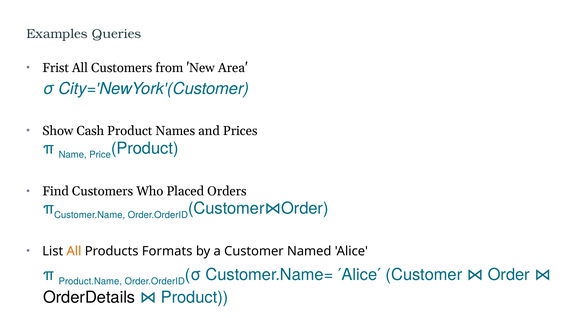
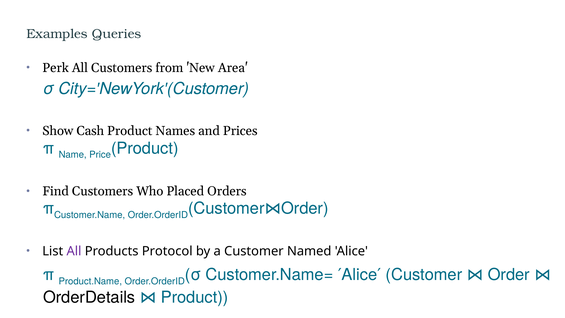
Frist: Frist -> Perk (56, 68)
All colour: orange -> purple (74, 251)
Formats: Formats -> Protocol (167, 251)
